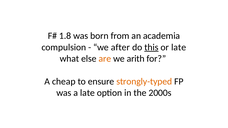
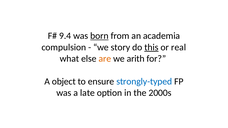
1.8: 1.8 -> 9.4 (65, 36)
born underline: none -> present (99, 36)
after: after -> story (120, 47)
or late: late -> real (179, 47)
cheap: cheap -> object (64, 82)
strongly-typed colour: orange -> blue (144, 82)
